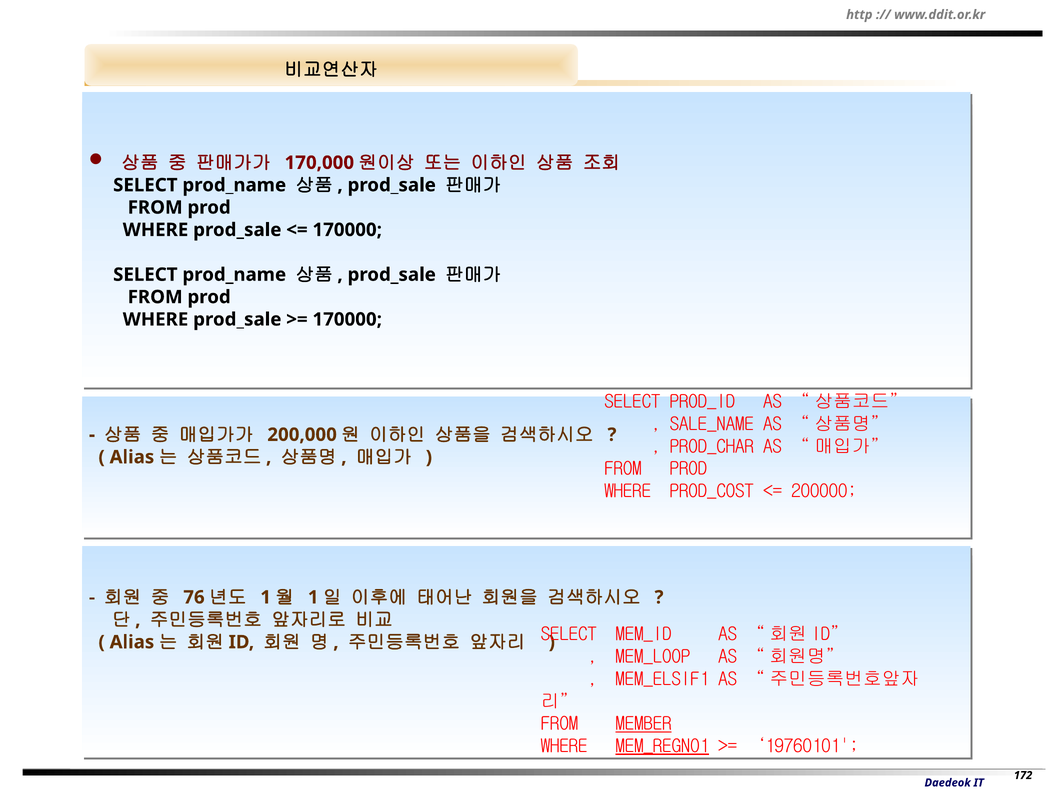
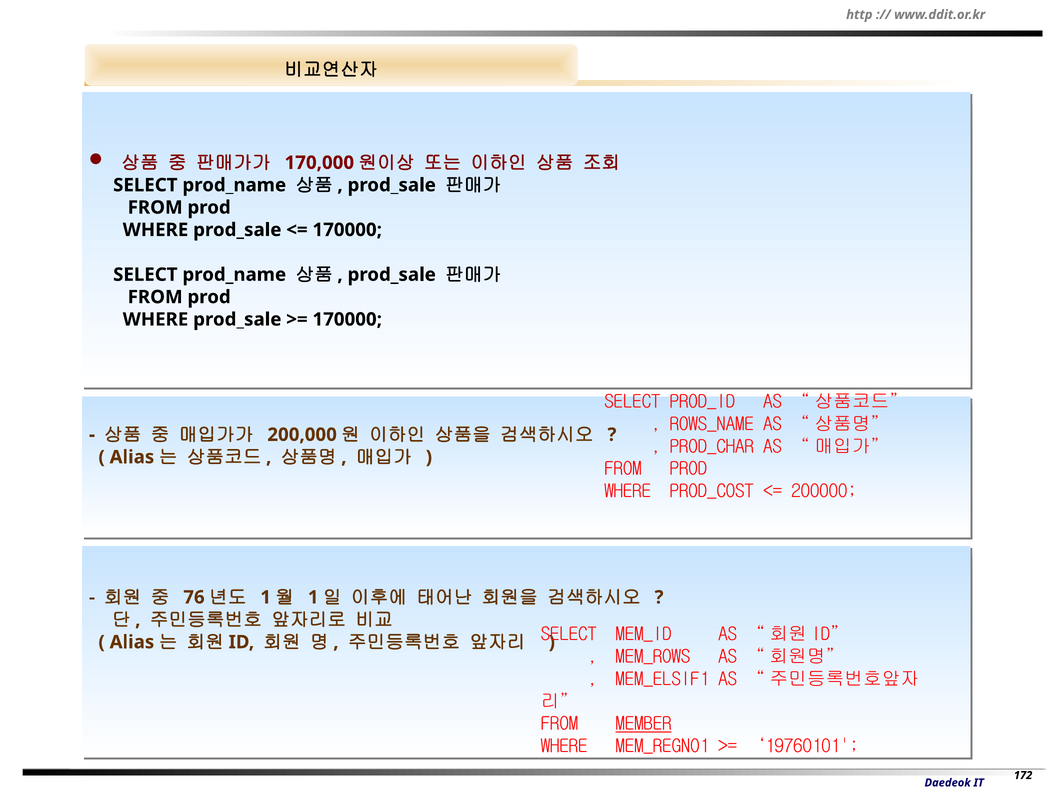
SALE_NAME: SALE_NAME -> ROWS_NAME (712, 424)
MEM_LOOP: MEM_LOOP -> MEM_ROWS (653, 657)
MEM_REGNO1 underline: present -> none (662, 747)
